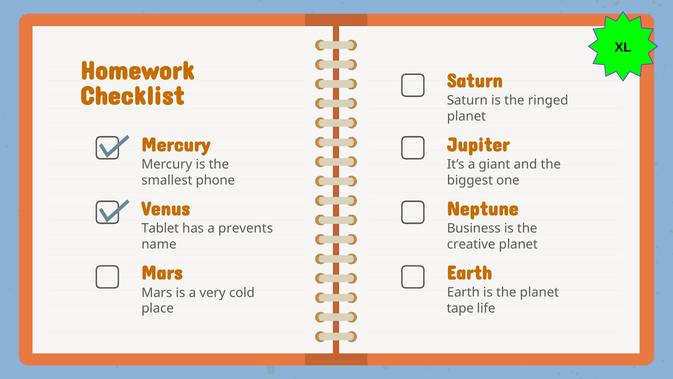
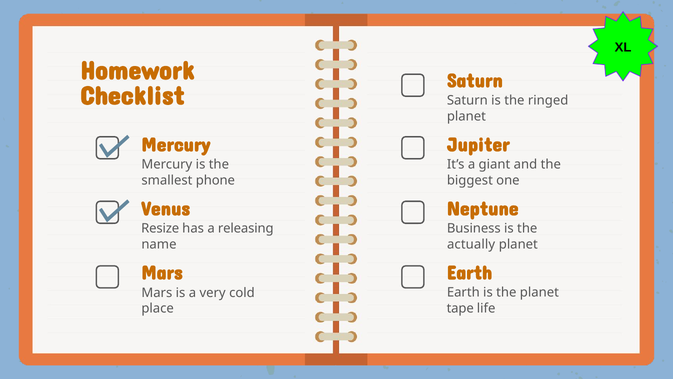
Tablet: Tablet -> Resize (160, 228)
prevents: prevents -> releasing (246, 228)
creative: creative -> actually (471, 244)
